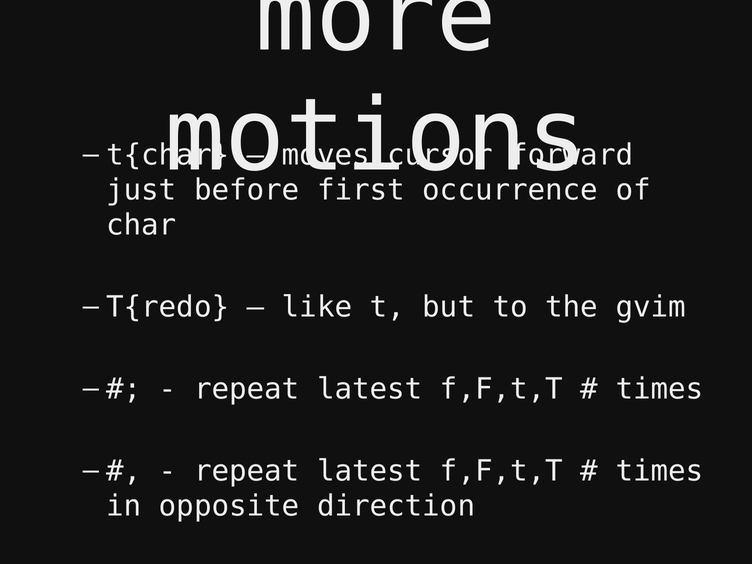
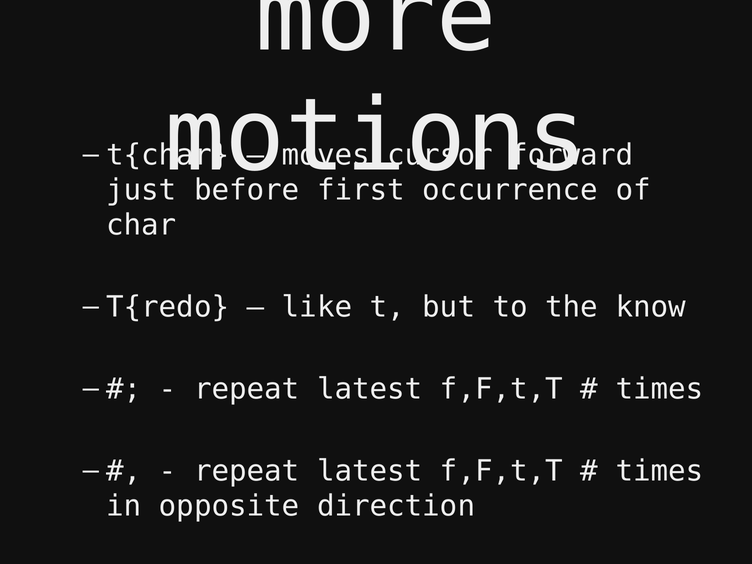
gvim: gvim -> know (651, 307)
